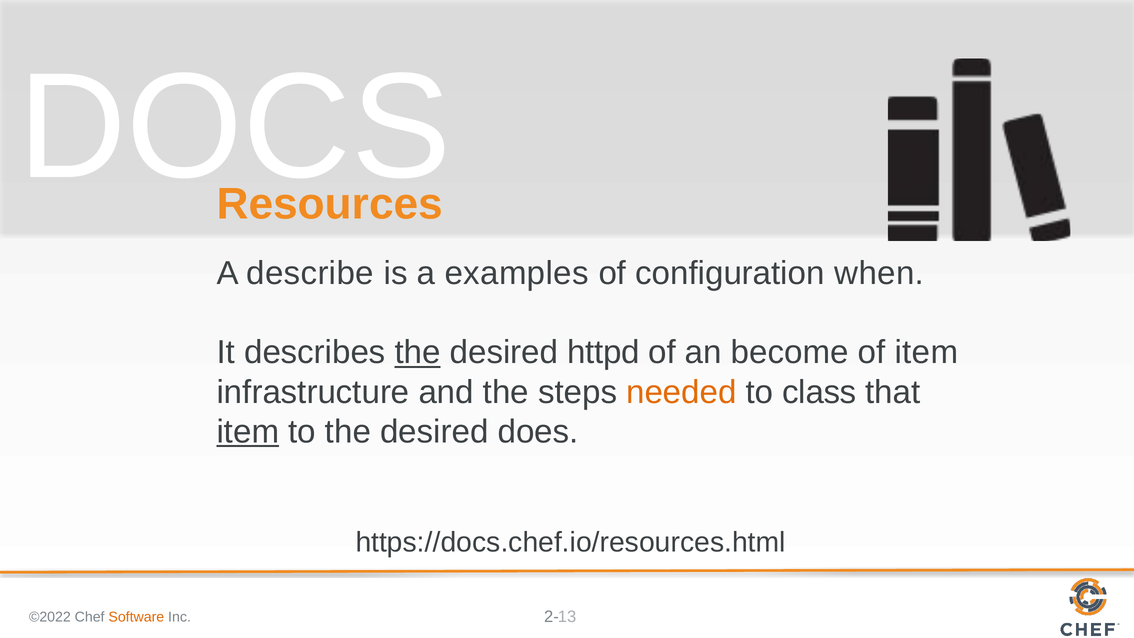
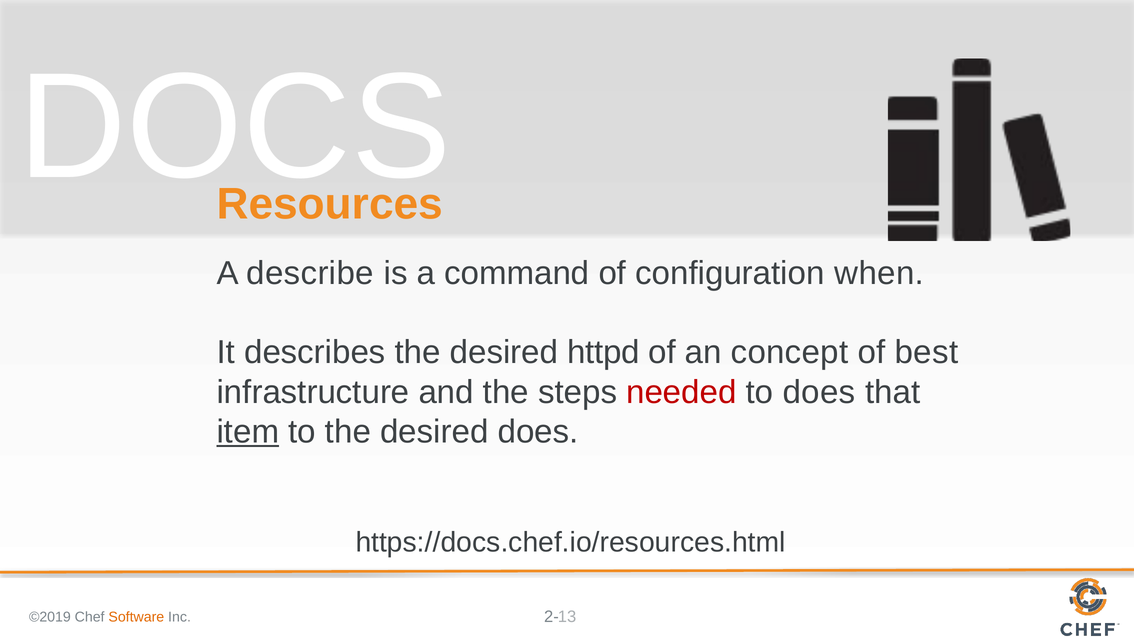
examples: examples -> command (517, 273)
the underline: present -> none (418, 352)
become: become -> concept (790, 352)
of item: item -> best (926, 352)
needed colour: orange -> red (681, 392)
to class: class -> does (819, 392)
©2022: ©2022 -> ©2019 (50, 617)
